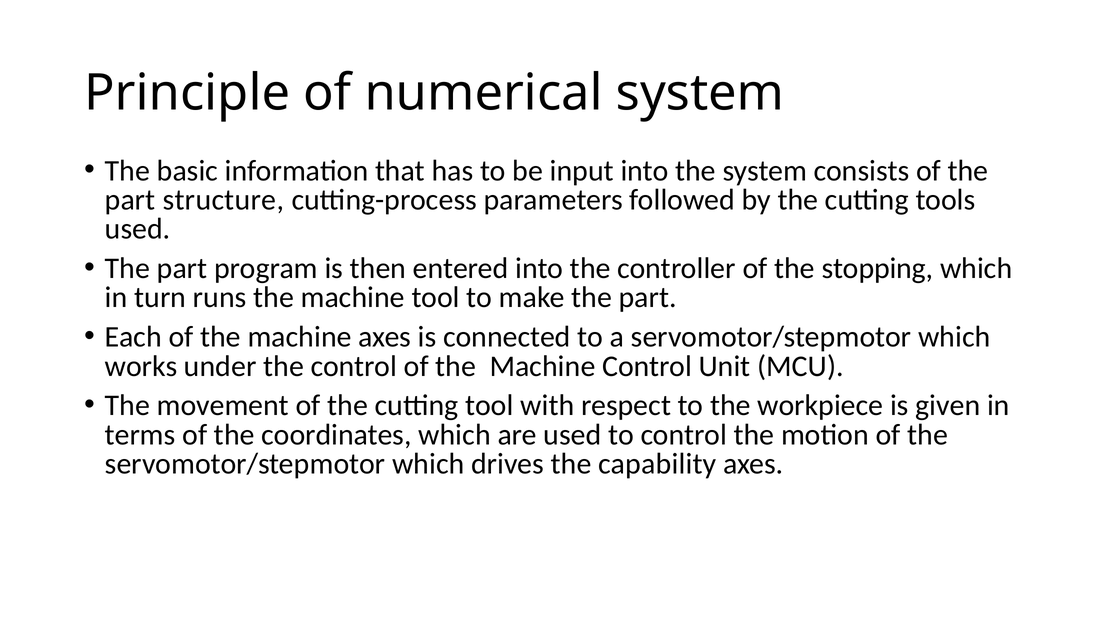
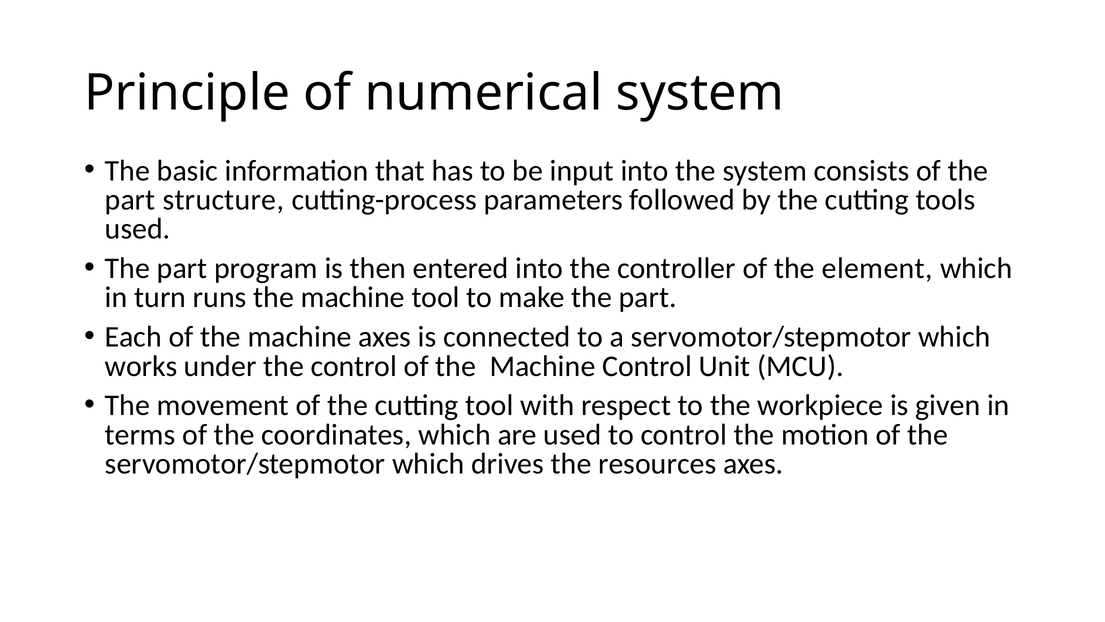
stopping: stopping -> element (877, 268)
capability: capability -> resources (657, 463)
